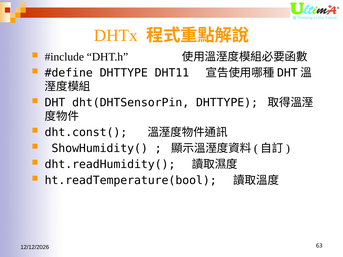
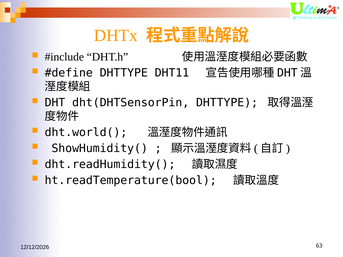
dht.const(: dht.const( -> dht.world( (86, 132)
